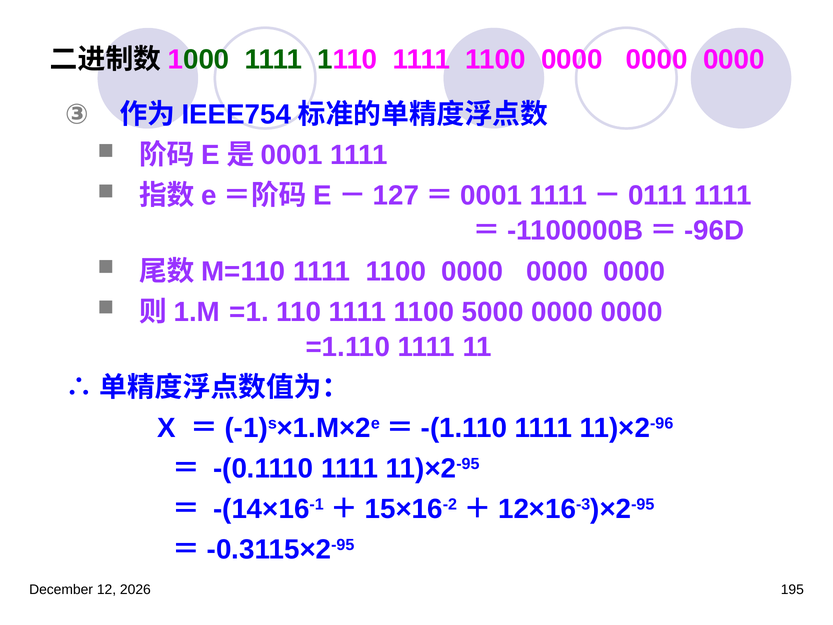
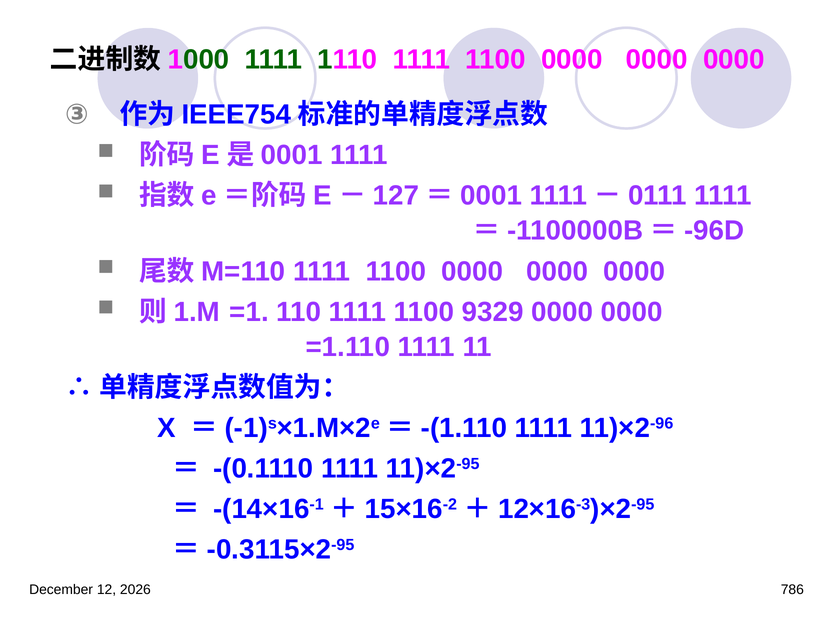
5000: 5000 -> 9329 (493, 312)
195: 195 -> 786 (792, 590)
